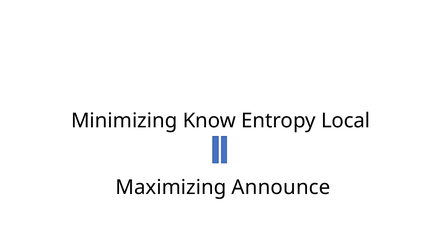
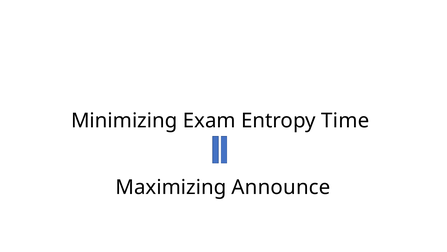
Know: Know -> Exam (209, 121)
Local: Local -> Time (345, 121)
